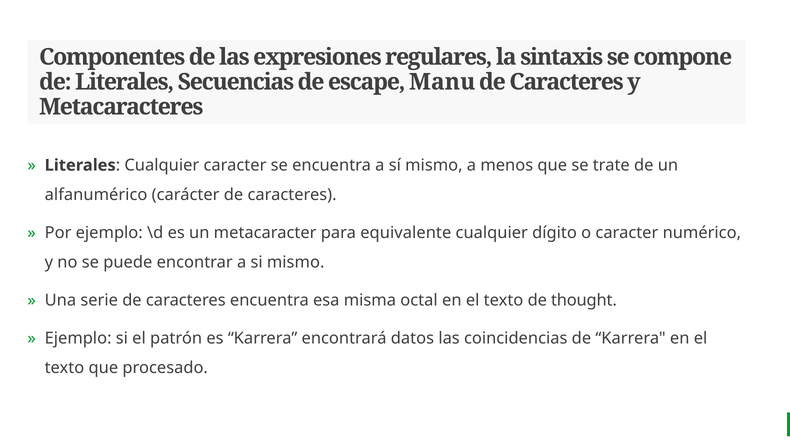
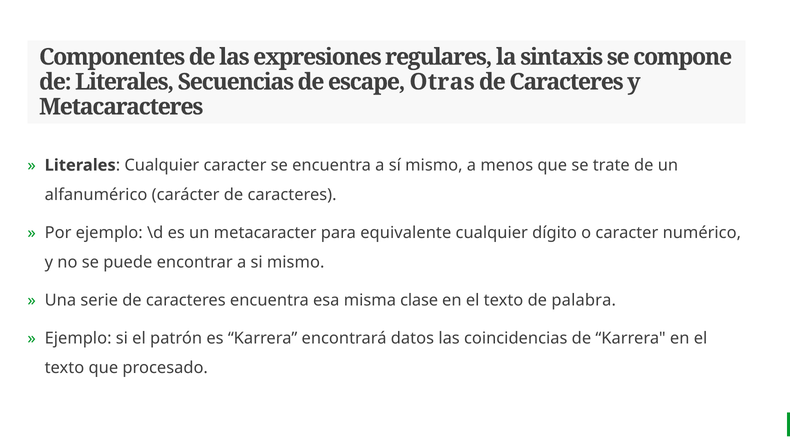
Manu: Manu -> Otras (442, 82)
octal: octal -> clase (419, 300)
thought: thought -> palabra (584, 300)
